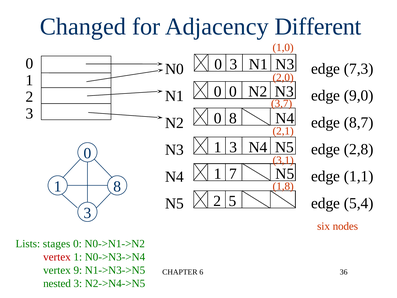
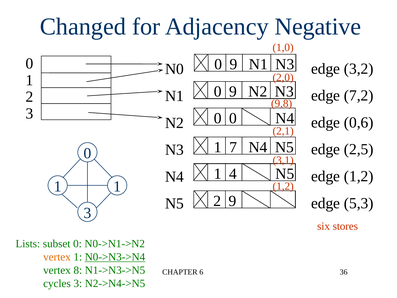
Different: Different -> Negative (318, 27)
3: 3 -> 9 (234, 64)
7,3: 7,3 -> 3,2 (359, 69)
0: 0 -> 9 (233, 92)
9,0: 9,0 -> 7,2 (359, 96)
3,7: 3,7 -> 9,8 (282, 103)
0 8: 8 -> 0 (233, 118)
8,7: 8,7 -> 0,6 (359, 122)
1 3: 3 -> 7 (233, 147)
2,8: 2,8 -> 2,5 (359, 149)
7: 7 -> 4 (233, 174)
edge 1,1: 1,1 -> 1,2 (359, 176)
1 8: 8 -> 1 (117, 186)
1,8: 1,8 -> 1,2 (283, 186)
2 5: 5 -> 9 (233, 201)
5,4: 5,4 -> 5,3 (359, 203)
nodes: nodes -> stores (345, 226)
stages: stages -> subset (57, 244)
vertex colour: red -> orange (57, 257)
N0->N3->N4 underline: none -> present (115, 257)
9: 9 -> 8 (78, 270)
nested: nested -> cycles (57, 283)
